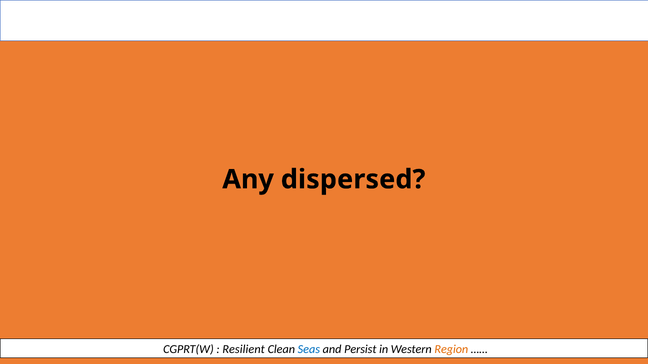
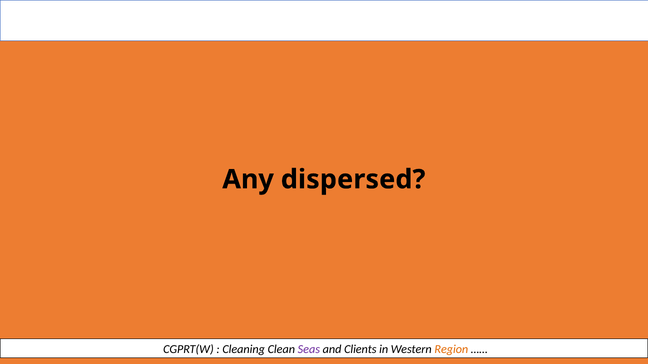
Resilient: Resilient -> Cleaning (244, 350)
Seas colour: blue -> purple (309, 350)
Persist: Persist -> Clients (360, 350)
